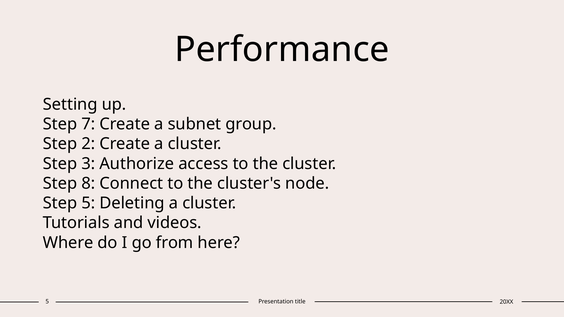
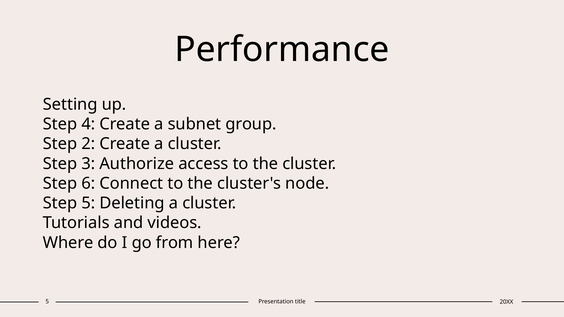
7: 7 -> 4 (88, 124)
8: 8 -> 6 (88, 184)
